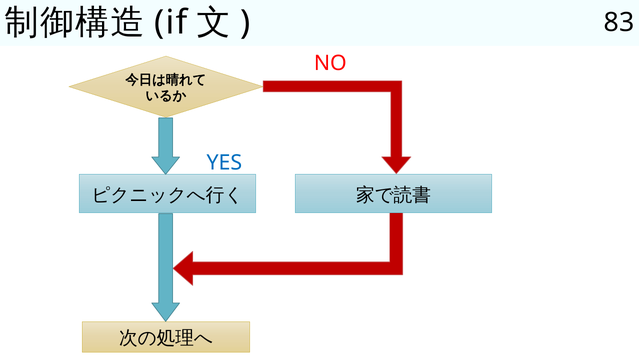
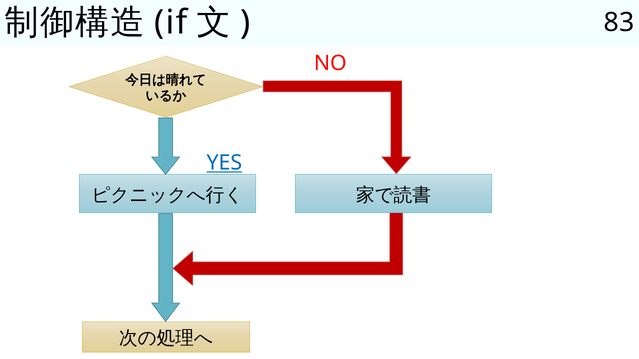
YES underline: none -> present (224, 163)
